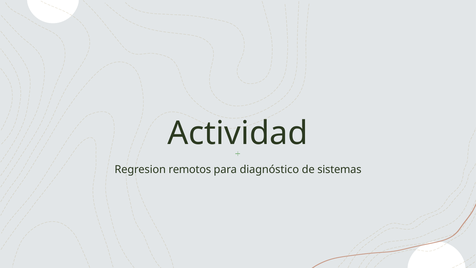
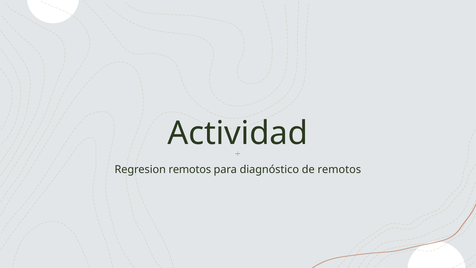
de sistemas: sistemas -> remotos (339, 169)
